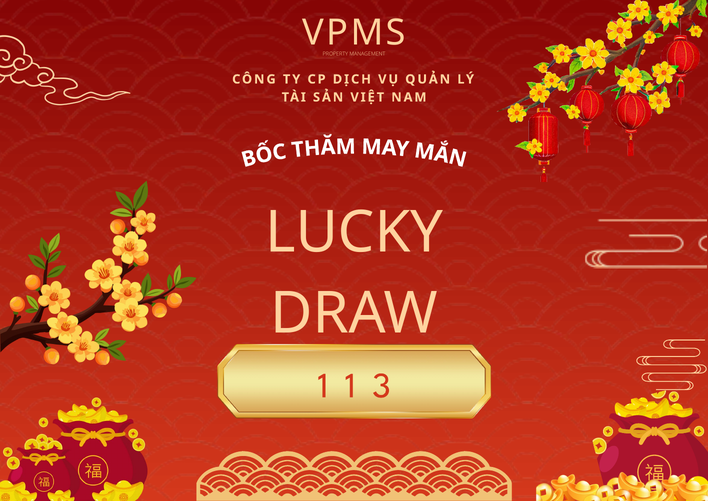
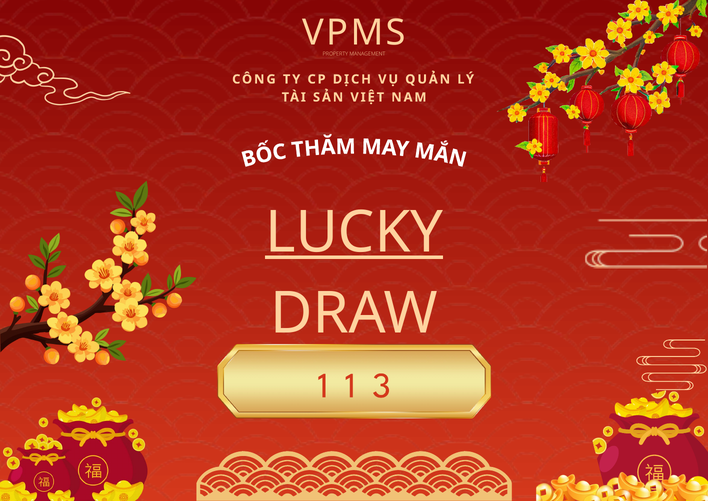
LUCKY underline: none -> present (354, 232)
